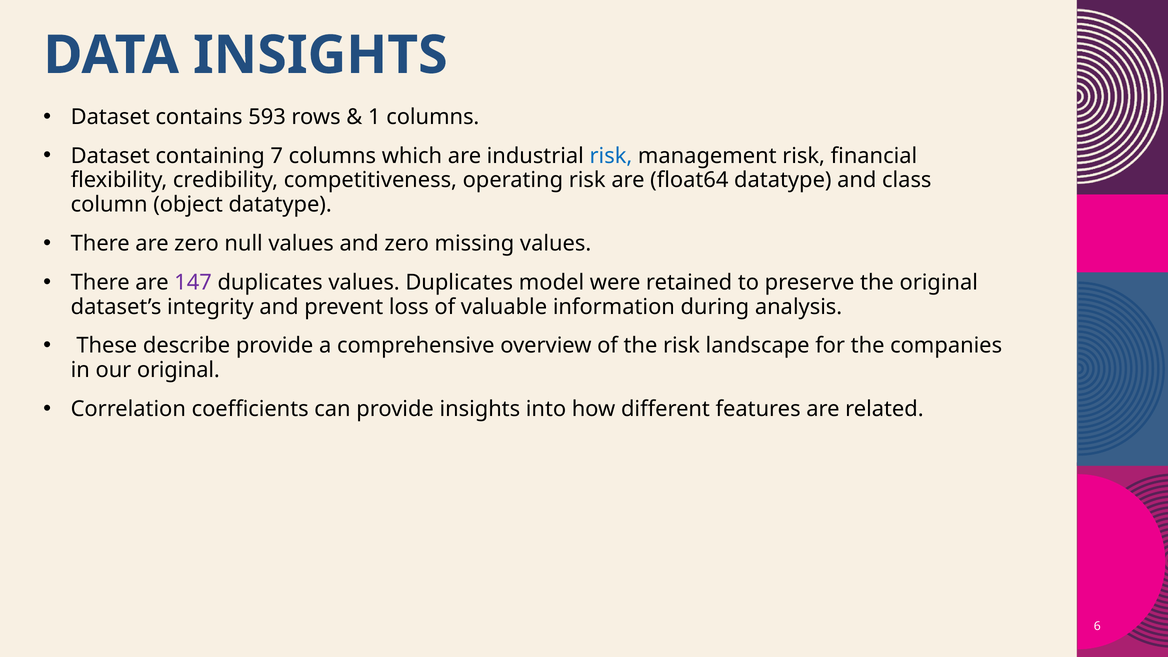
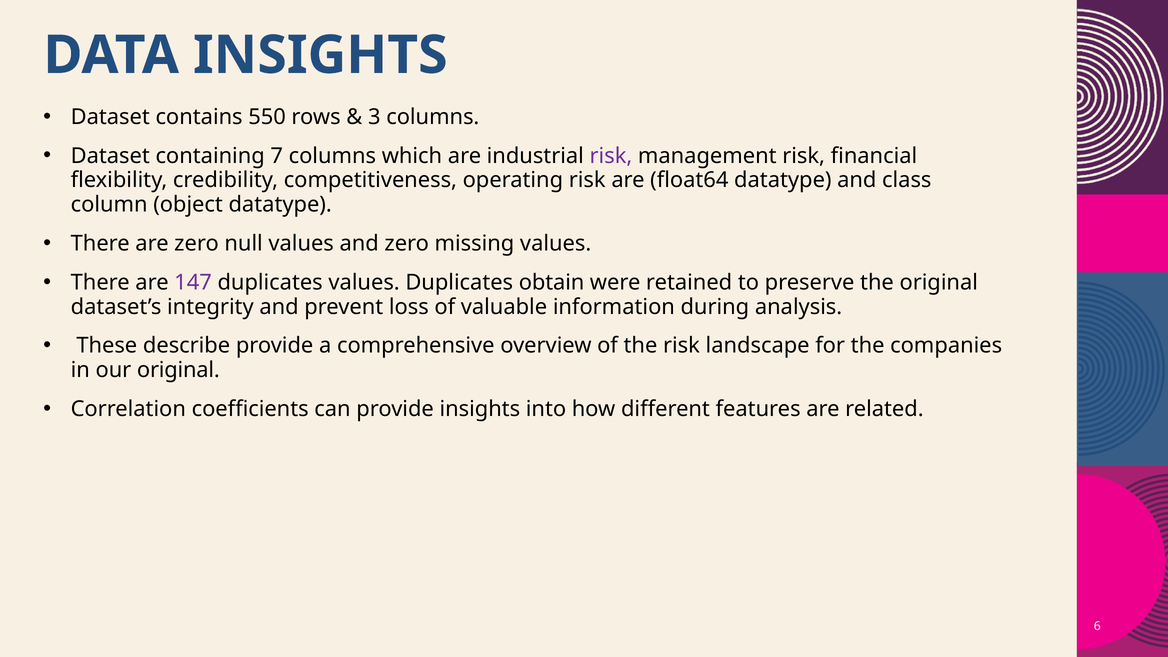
593: 593 -> 550 (267, 117)
1: 1 -> 3 (374, 117)
risk colour: blue -> purple (611, 156)
model: model -> obtain (552, 282)
